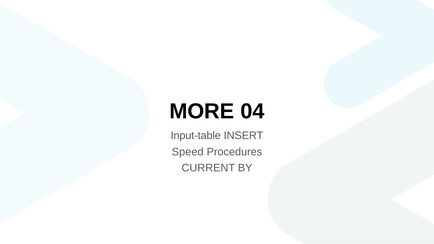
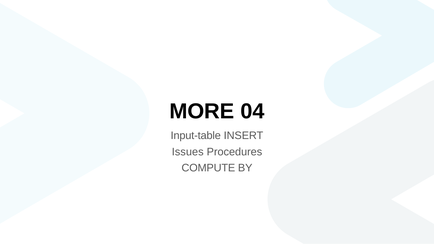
Speed: Speed -> Issues (188, 152)
CURRENT: CURRENT -> COMPUTE (208, 168)
